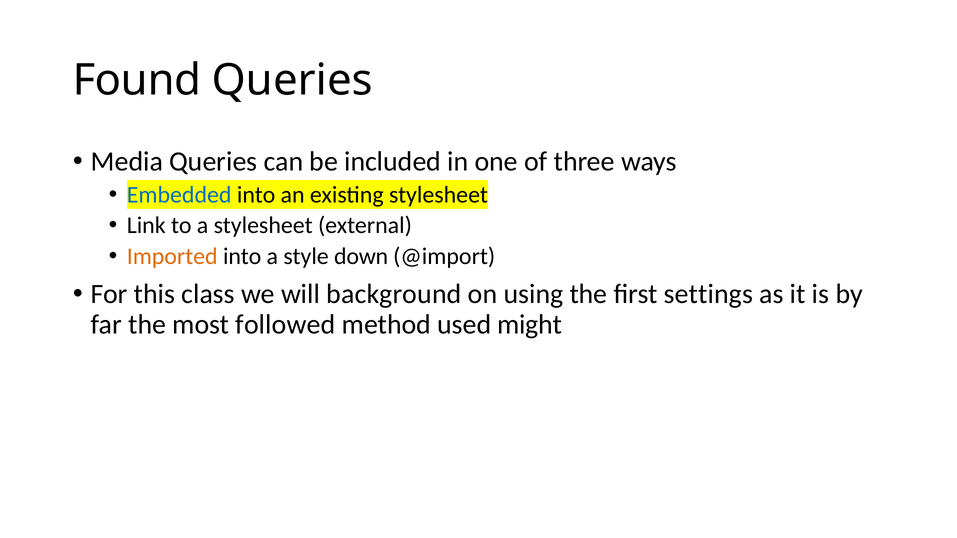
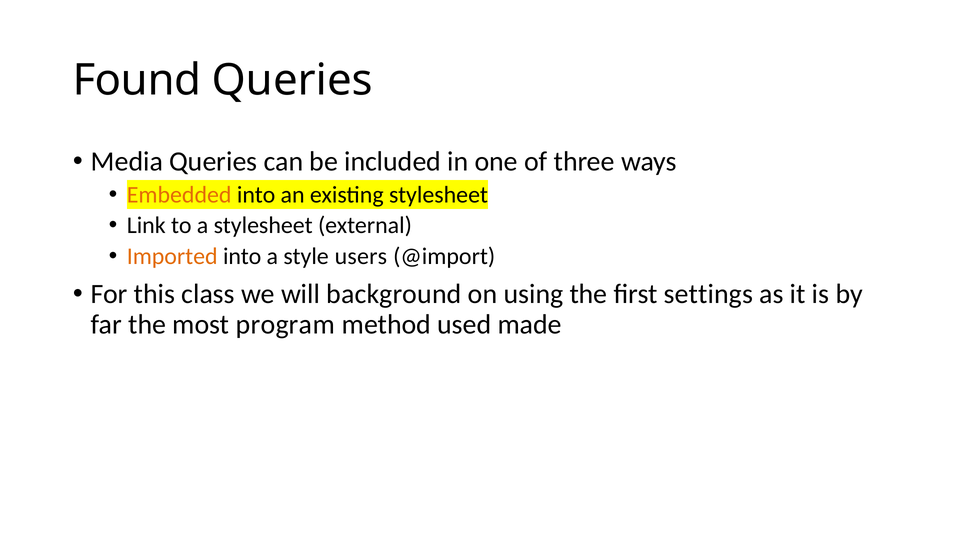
Embedded colour: blue -> orange (179, 195)
down: down -> users (361, 256)
followed: followed -> program (285, 324)
might: might -> made (530, 324)
